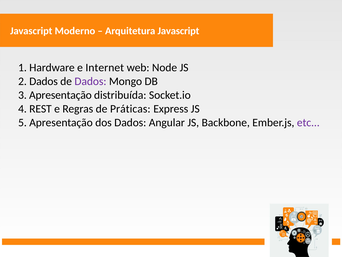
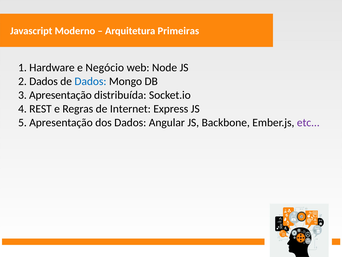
Arquitetura Javascript: Javascript -> Primeiras (178, 31)
Internet: Internet -> Negócio (105, 68)
Dados colour: purple -> blue (90, 81)
Práticas: Práticas -> Internet (130, 109)
